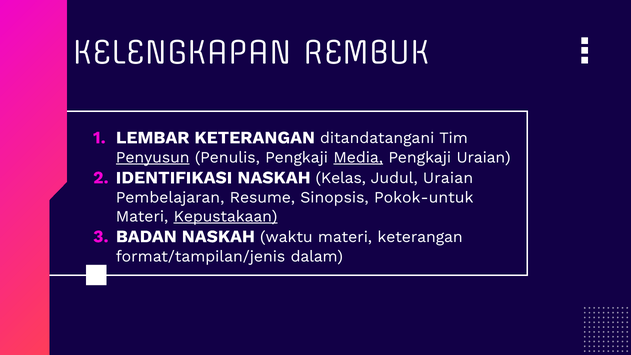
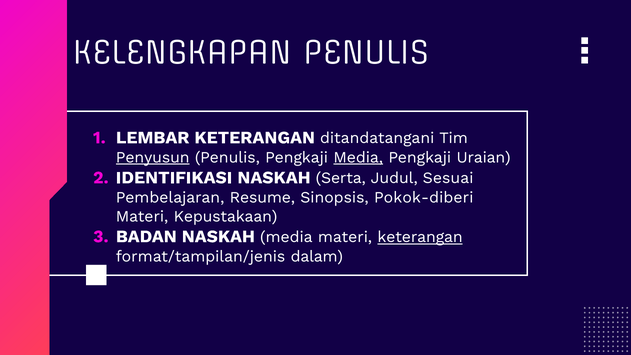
KELENGKAPAN REMBUK: REMBUK -> PENULIS (366, 53)
Kelas: Kelas -> Serta (341, 178)
Judul Uraian: Uraian -> Sesuai (448, 178)
Pokok-untuk: Pokok-untuk -> Pokok-diberi (424, 197)
Kepustakaan underline: present -> none (226, 216)
NASKAH waktu: waktu -> media (286, 237)
keterangan underline: none -> present (420, 237)
